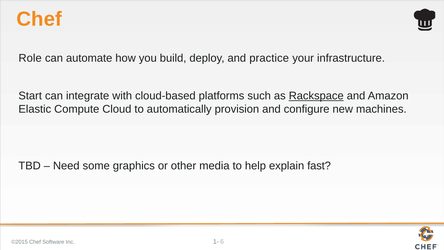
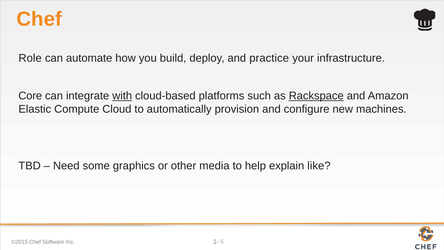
Start: Start -> Core (30, 96)
with underline: none -> present (122, 96)
fast: fast -> like (319, 166)
